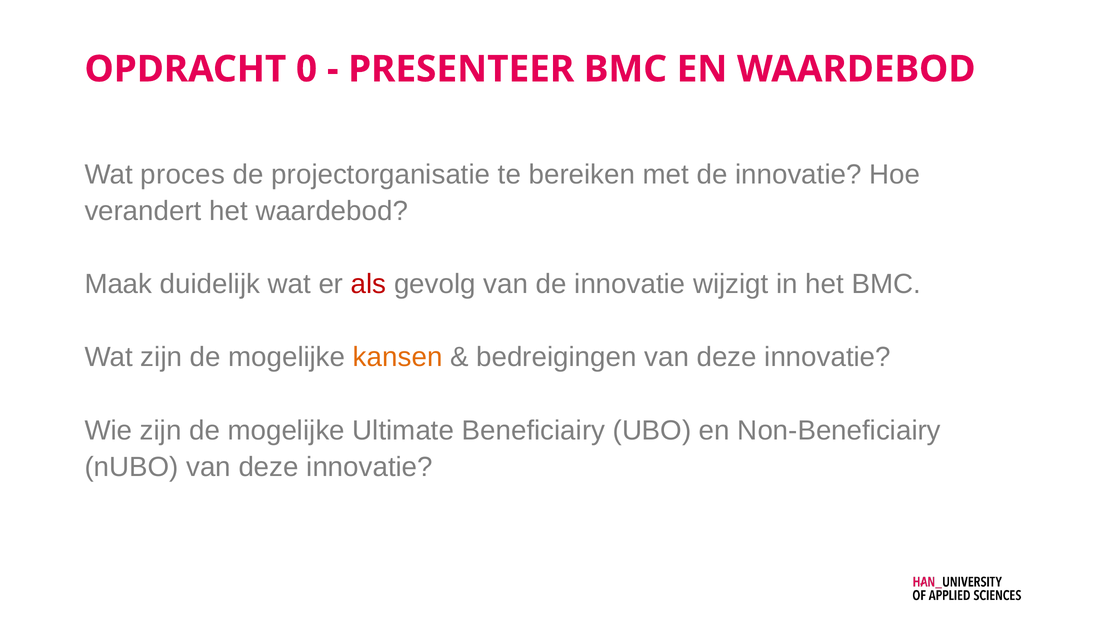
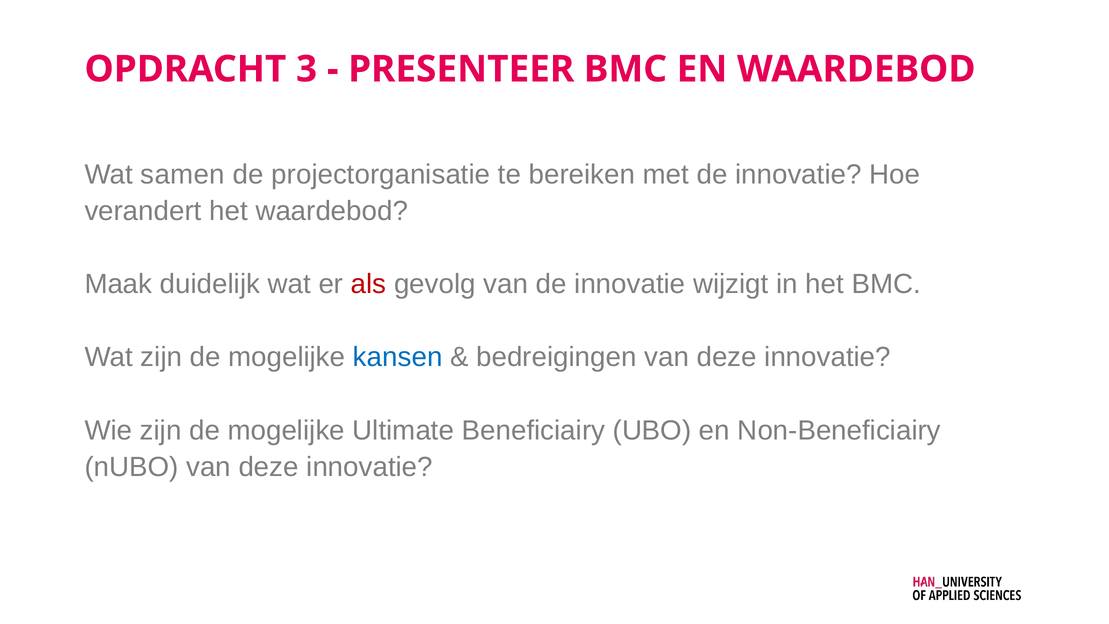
0: 0 -> 3 (307, 69)
proces: proces -> samen (183, 174)
kansen colour: orange -> blue (398, 357)
